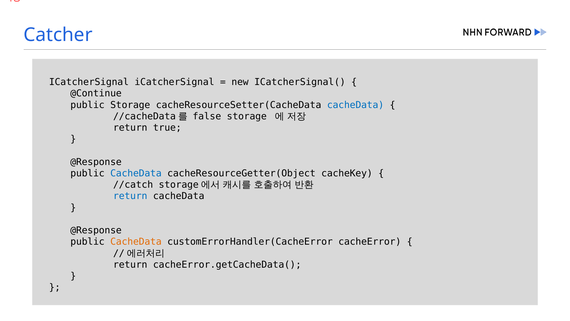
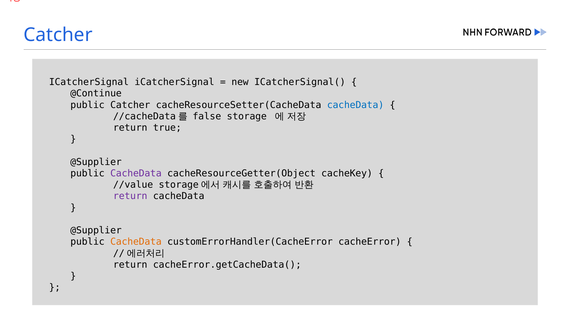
public Storage: Storage -> Catcher (130, 105)
@Response: @Response -> @Supplier (96, 162)
CacheData colour: blue -> purple (136, 173)
//catch: //catch -> //value (133, 185)
return colour: blue -> purple (130, 196)
@Response: @Response -> @Supplier (96, 230)
